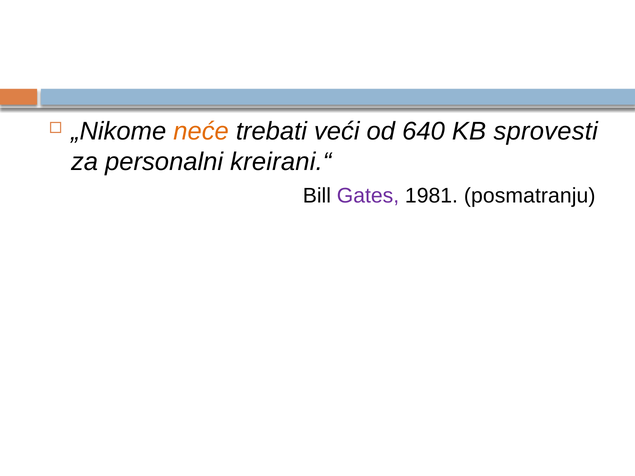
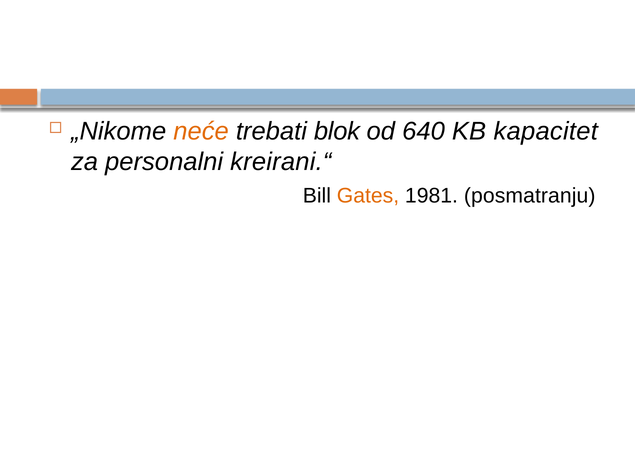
veći: veći -> blok (337, 131)
sprovesti: sprovesti -> kapacitet (546, 131)
Gates colour: purple -> orange (368, 196)
